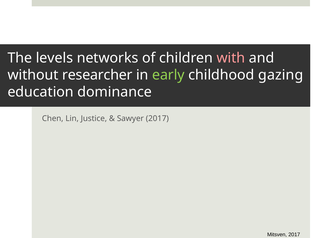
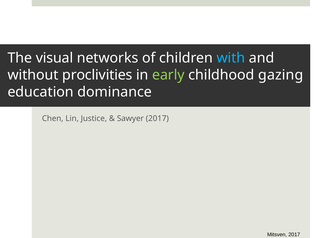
levels: levels -> visual (54, 58)
with colour: pink -> light blue (231, 58)
researcher: researcher -> proclivities (97, 75)
